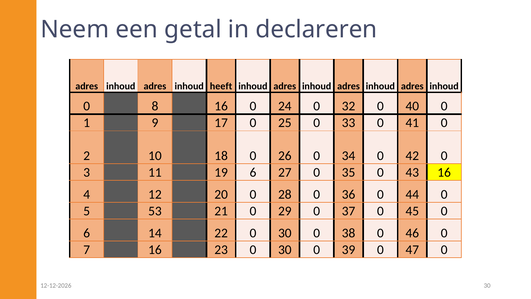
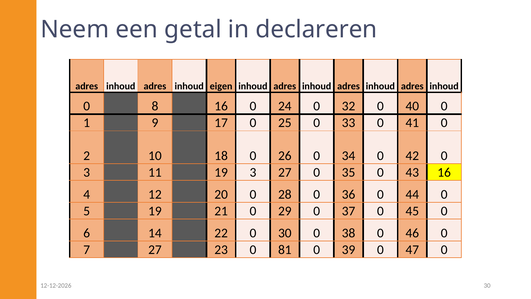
heeft: heeft -> eigen (221, 86)
19 6: 6 -> 3 (253, 172)
5 53: 53 -> 19 (155, 211)
7 16: 16 -> 27 (155, 249)
23 0 30: 30 -> 81 (285, 249)
